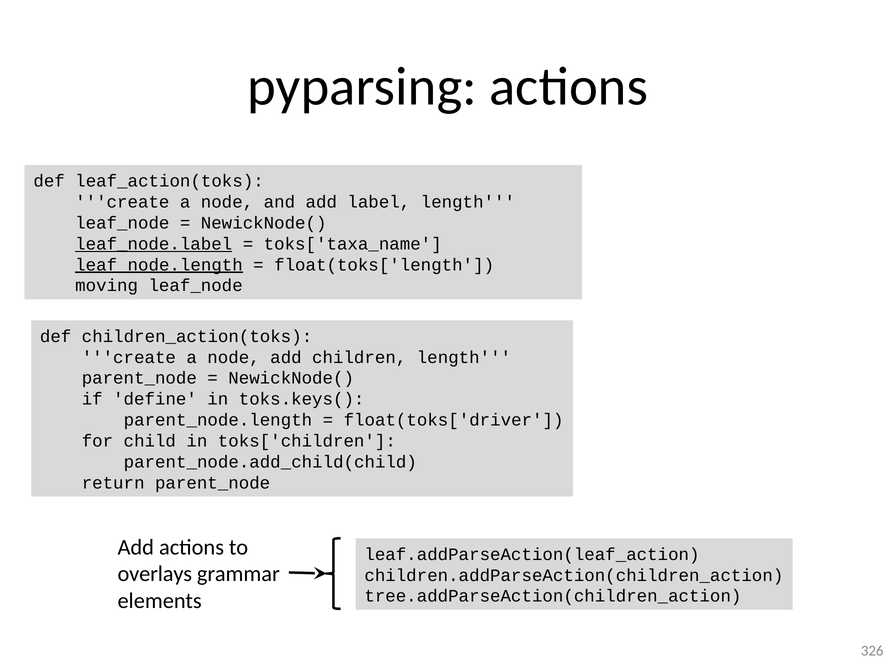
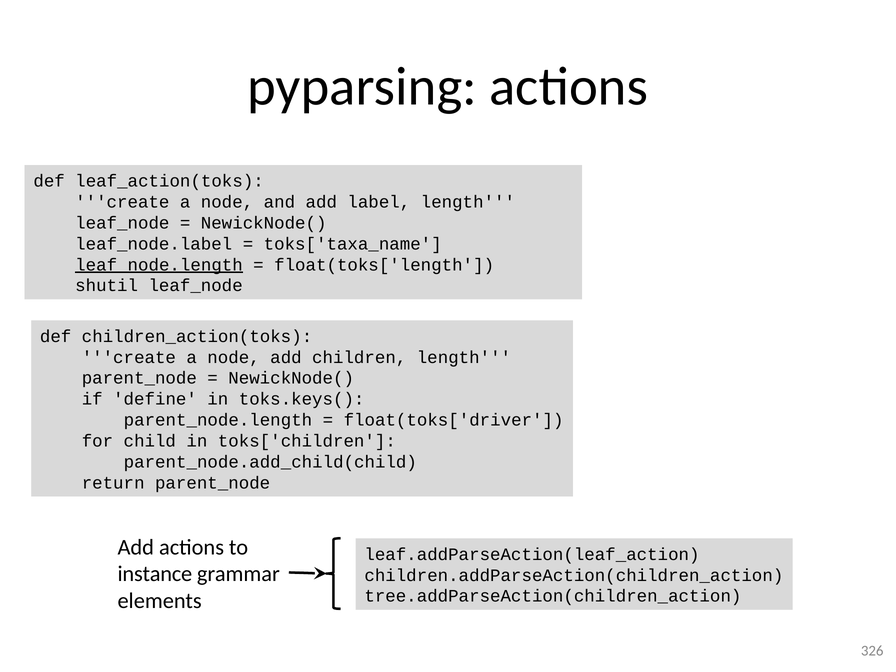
leaf_node.label underline: present -> none (154, 244)
moving: moving -> shutil (107, 286)
overlays: overlays -> instance (155, 574)
